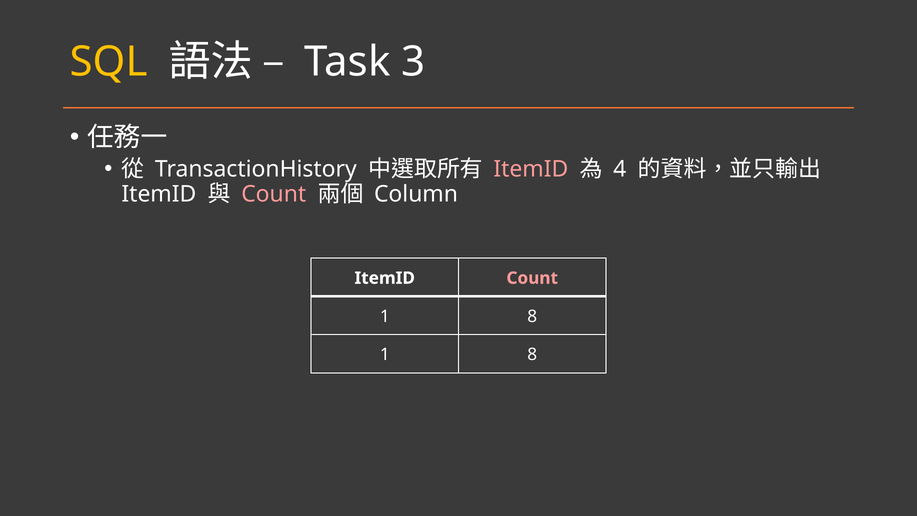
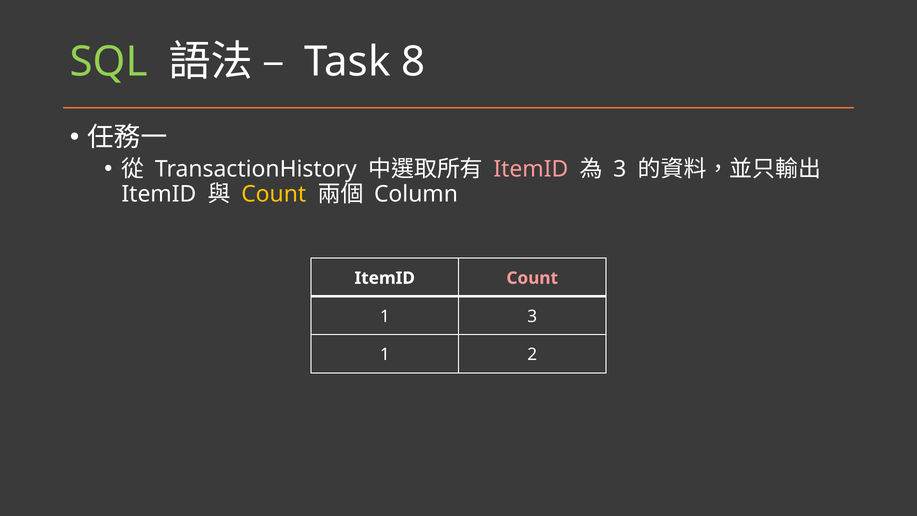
SQL colour: yellow -> light green (109, 62)
3: 3 -> 8 (413, 62)
4: 4 -> 3 (620, 169)
Count colour: pink -> yellow (274, 194)
8: 8 -> 3 (532, 316)
8: 8 -> 2 (532, 355)
